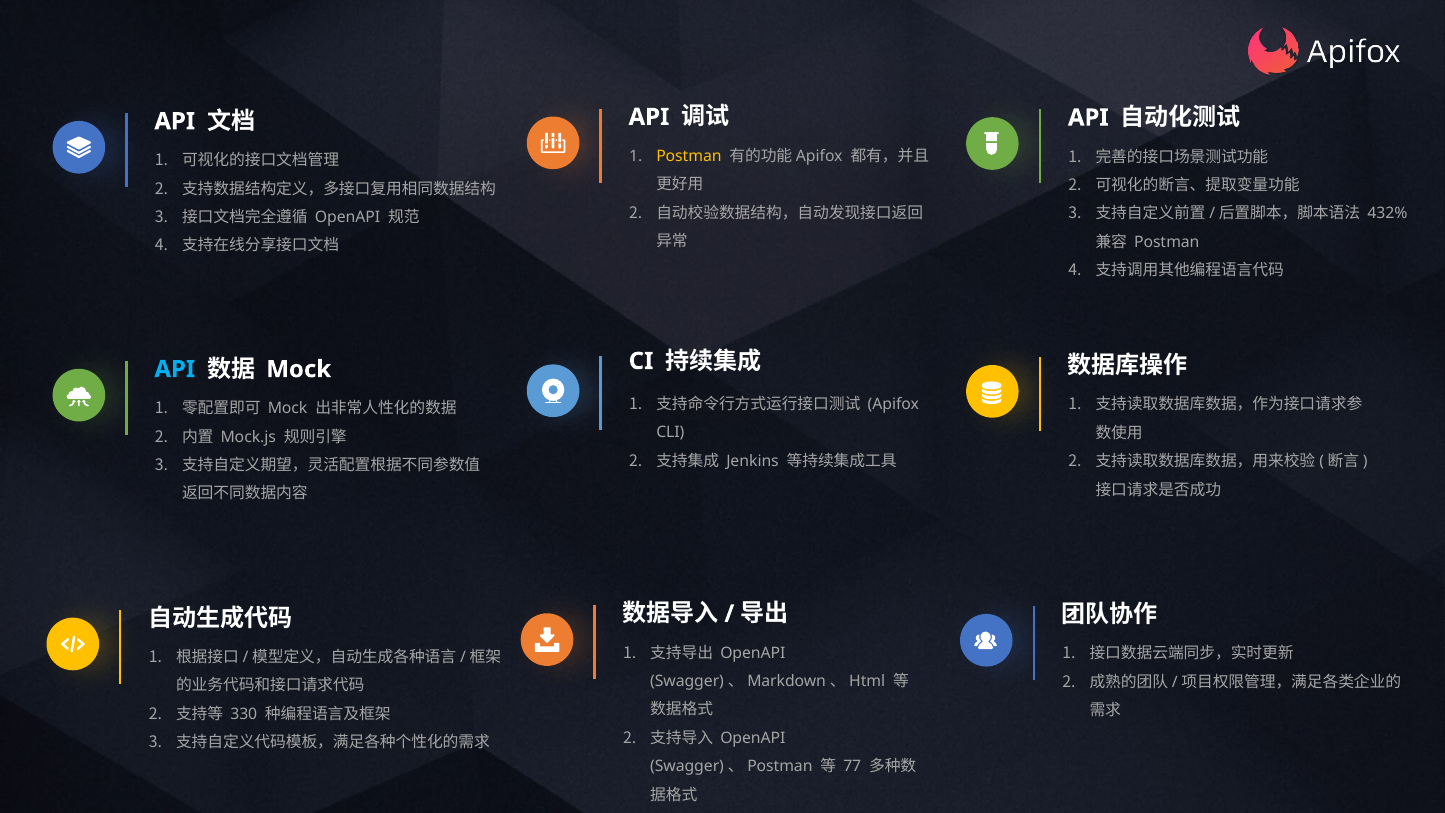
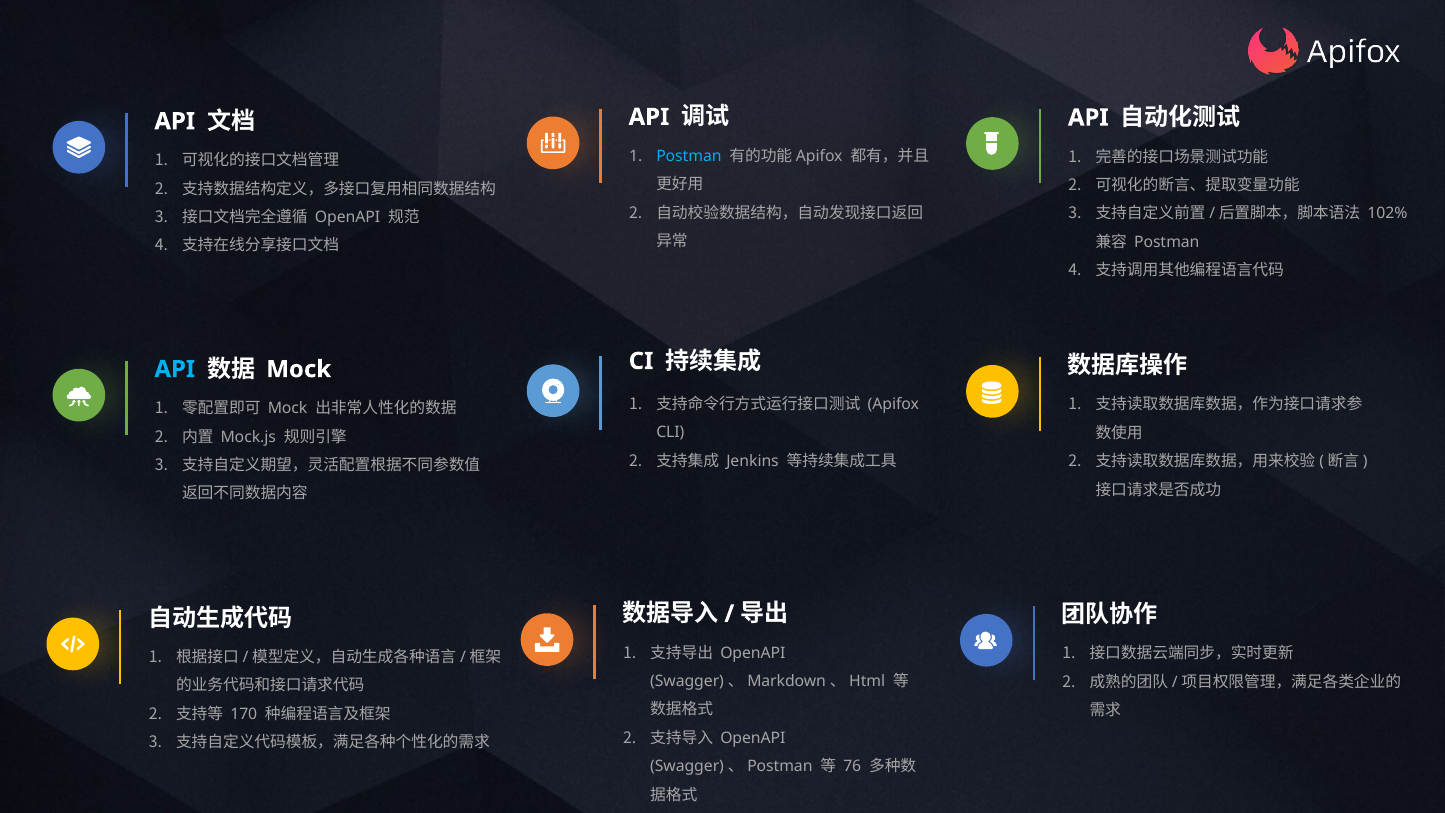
Postman colour: yellow -> light blue (689, 156)
432%: 432% -> 102% (1387, 214)
330: 330 -> 170 (244, 714)
77: 77 -> 76 (852, 766)
